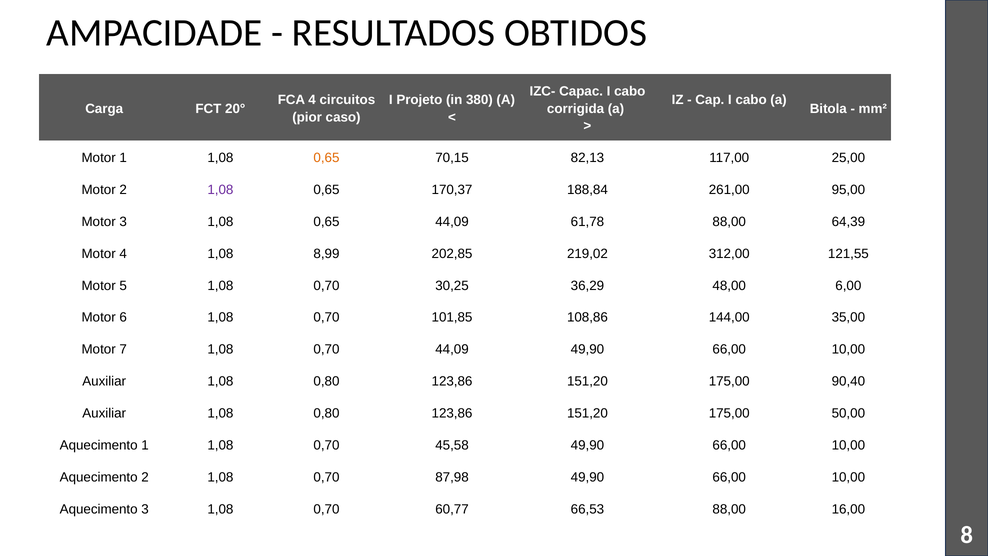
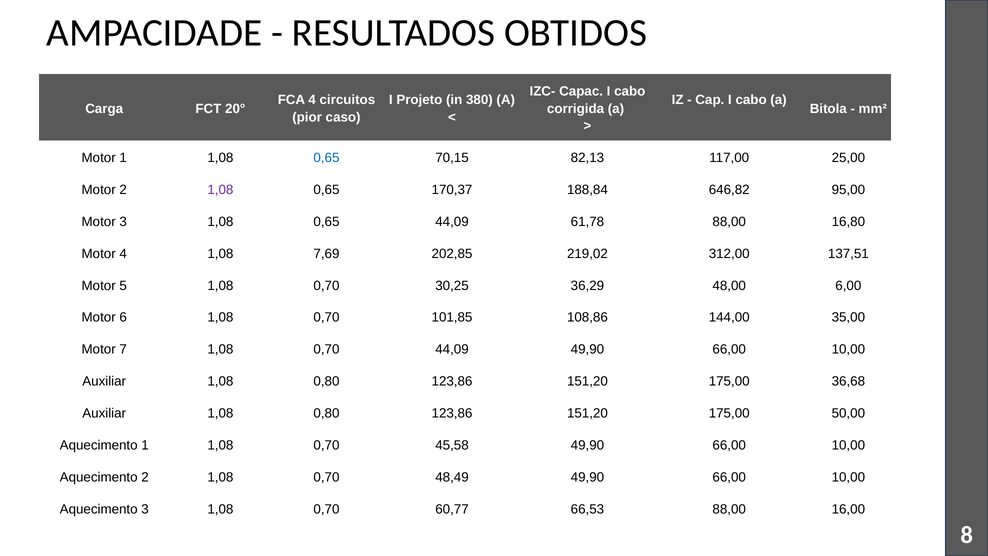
0,65 colour: orange -> blue (326, 158)
261,00: 261,00 -> 646,82 (729, 190)
64,39: 64,39 -> 16,80 (848, 222)
8,99: 8,99 -> 7,69 (326, 254)
121,55: 121,55 -> 137,51 (848, 254)
90,40: 90,40 -> 36,68 (848, 381)
87,98: 87,98 -> 48,49 (452, 477)
